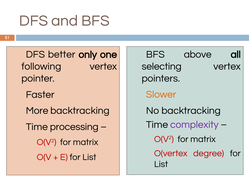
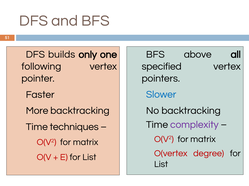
better: better -> builds (62, 55)
selecting: selecting -> specified (162, 67)
Slower colour: orange -> blue (161, 95)
processing: processing -> techniques (74, 127)
